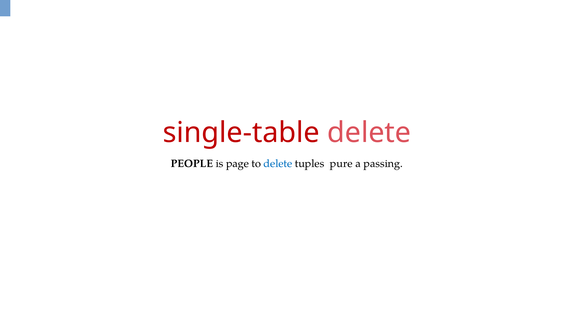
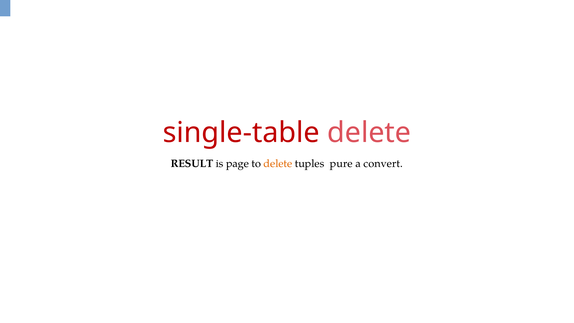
PEOPLE: PEOPLE -> RESULT (192, 164)
delete colour: blue -> orange (278, 164)
passing: passing -> convert (383, 164)
